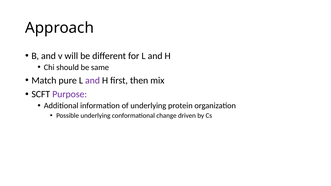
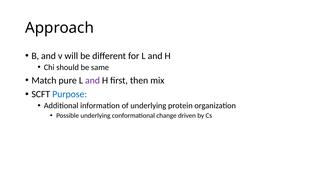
Purpose colour: purple -> blue (70, 94)
